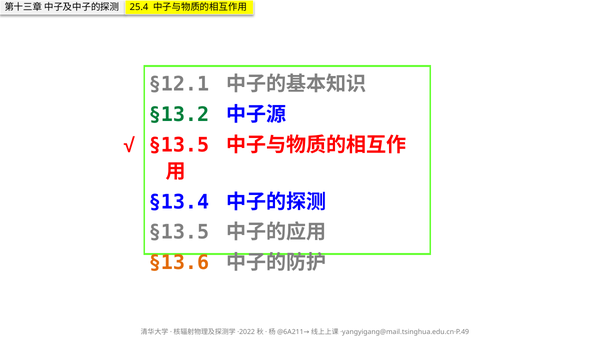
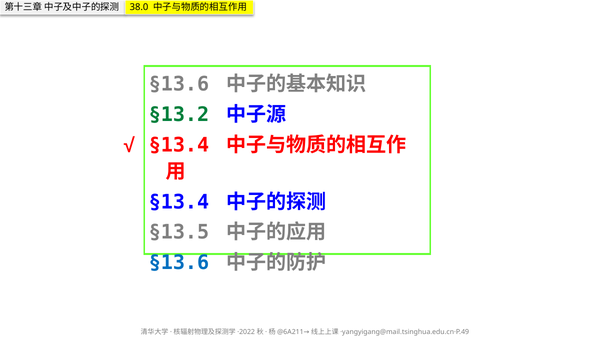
25.4: 25.4 -> 38.0 (139, 7)
§12.1: §12.1 -> §13.6 (179, 84)
§13.5: §13.5 -> §13.4 (179, 145)
§13.6 colour: orange -> blue (179, 263)
